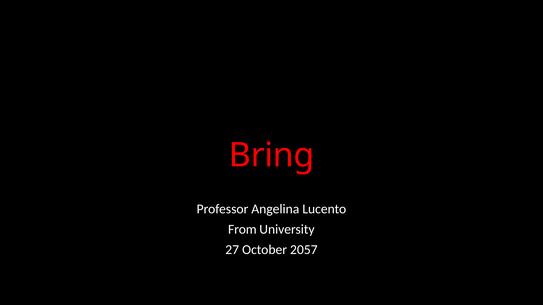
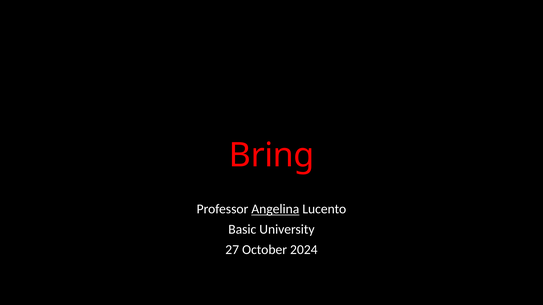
Angelina underline: none -> present (275, 209)
From: From -> Basic (242, 230)
2057: 2057 -> 2024 (304, 250)
